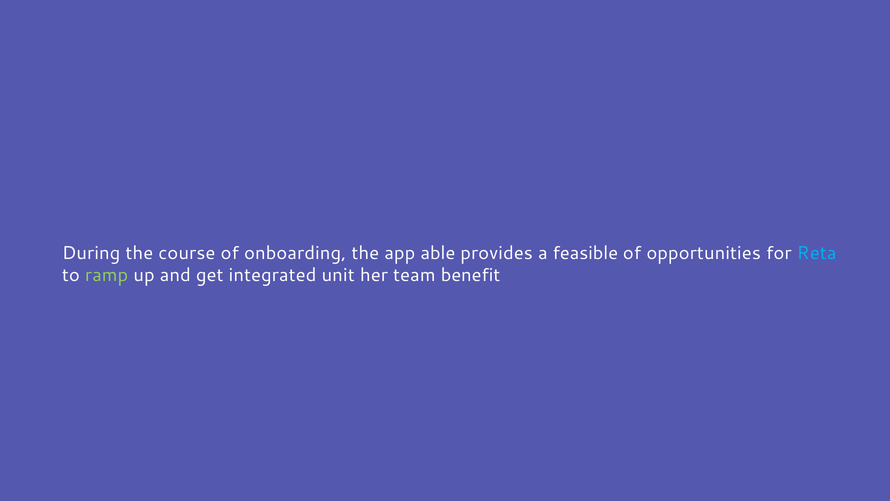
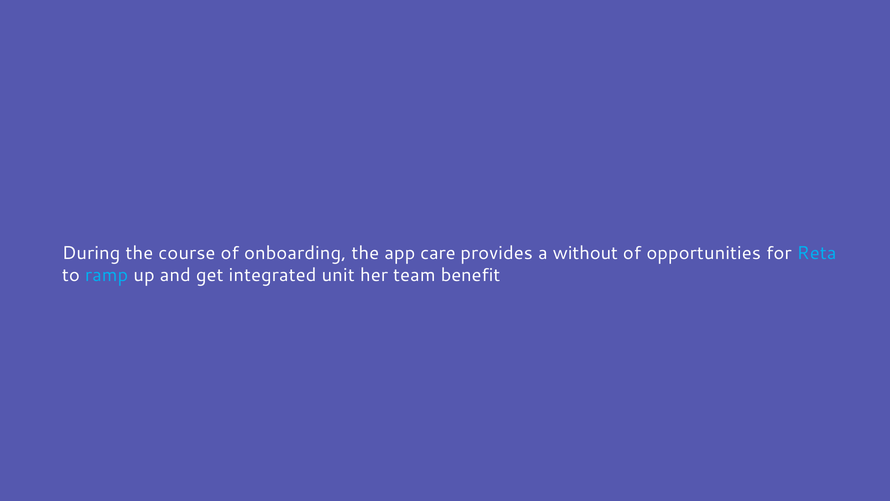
able: able -> care (438, 253)
feasible: feasible -> without (585, 253)
ramp colour: light green -> light blue (107, 275)
